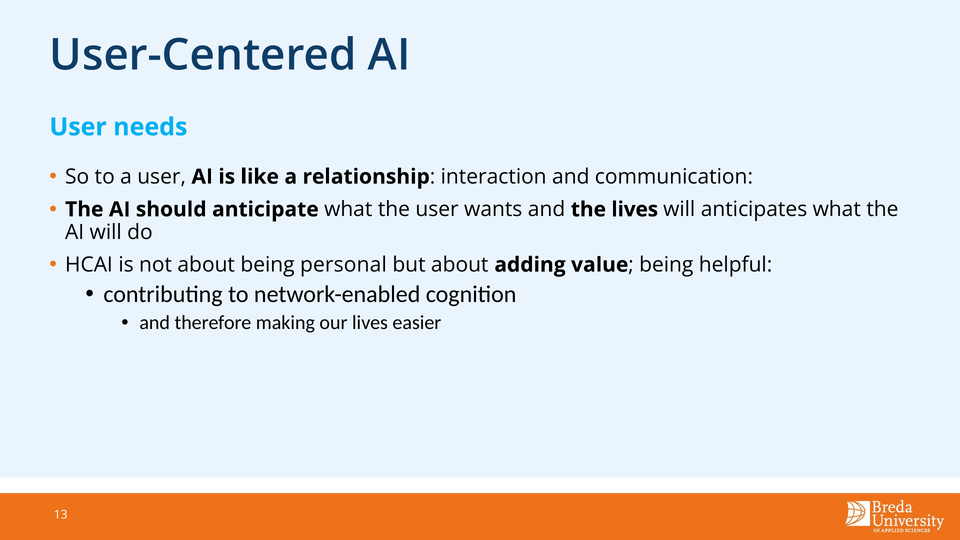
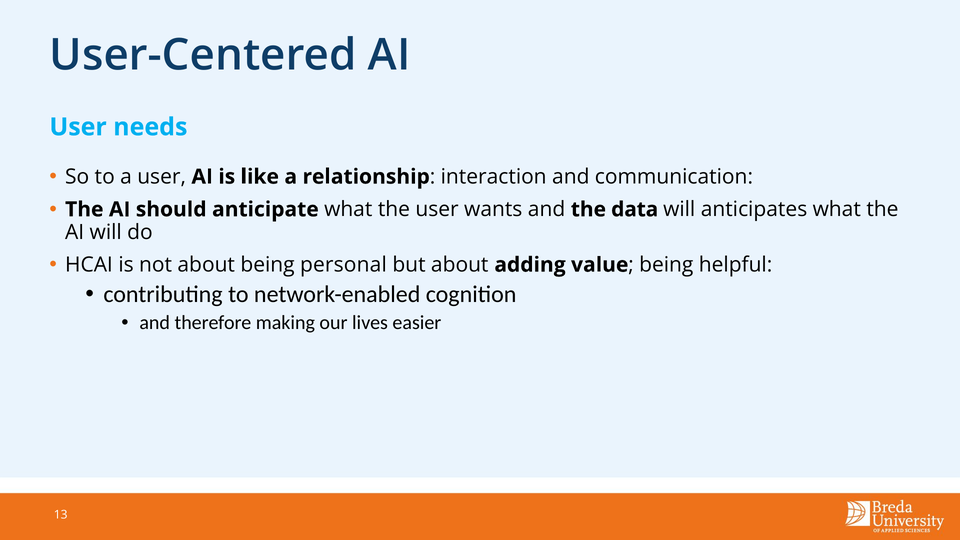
the lives: lives -> data (635, 209)
